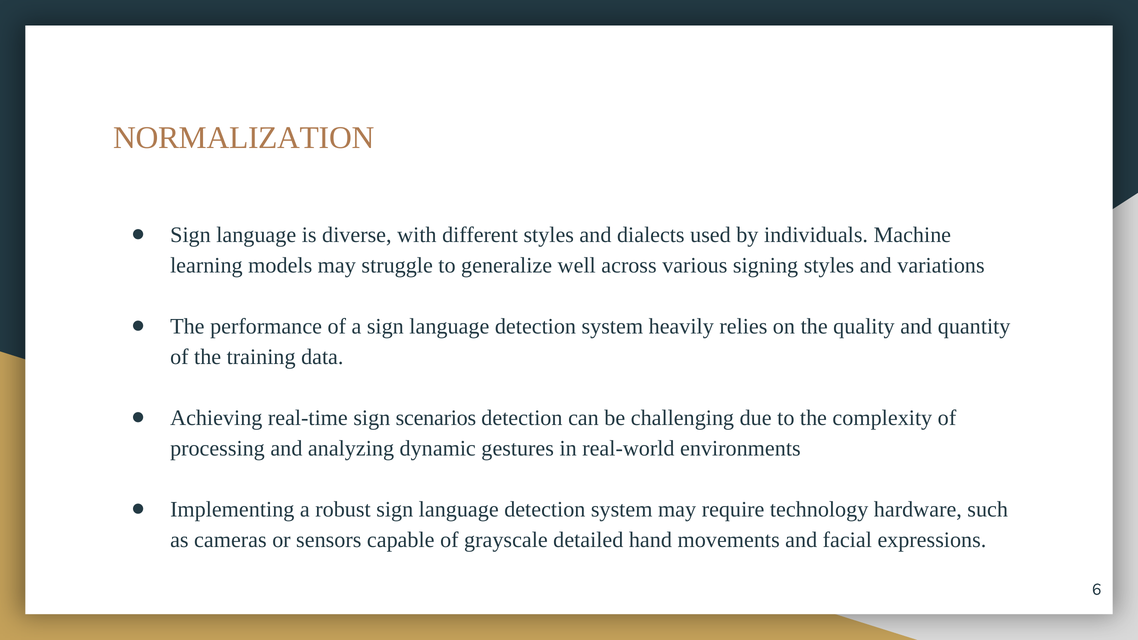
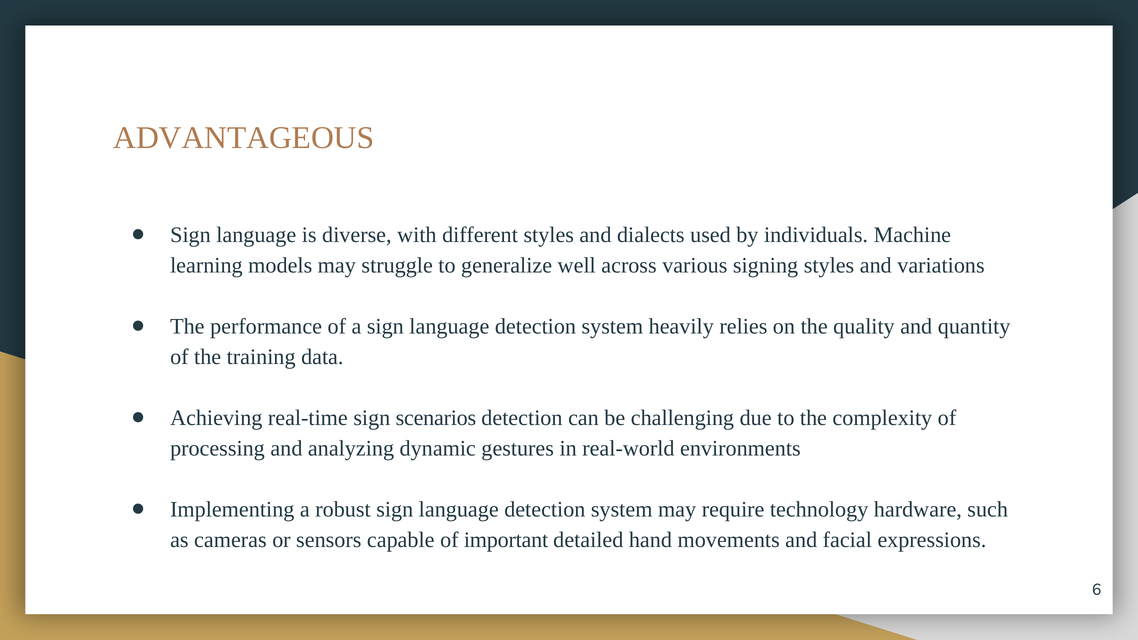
NORMALIZATION: NORMALIZATION -> ADVANTAGEOUS (244, 138)
grayscale: grayscale -> important (506, 540)
